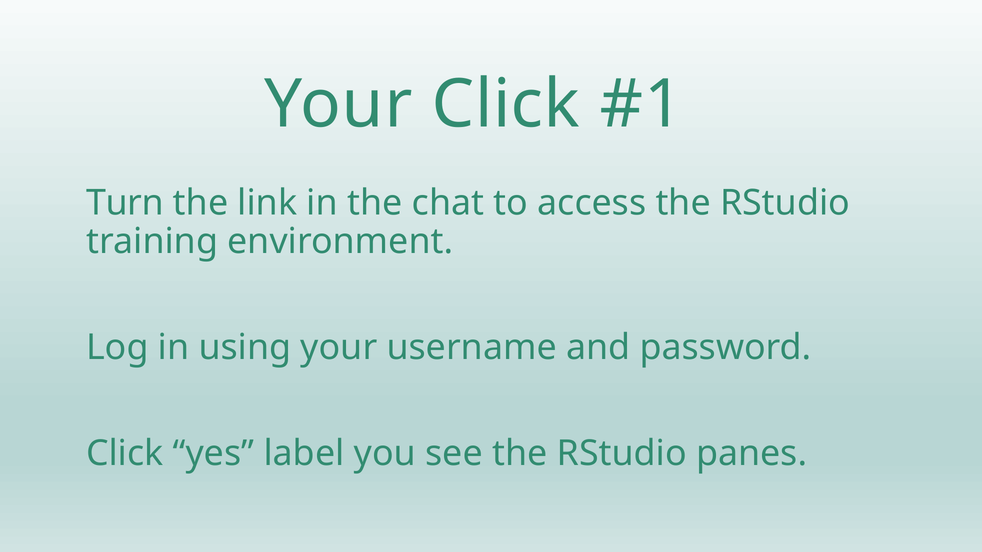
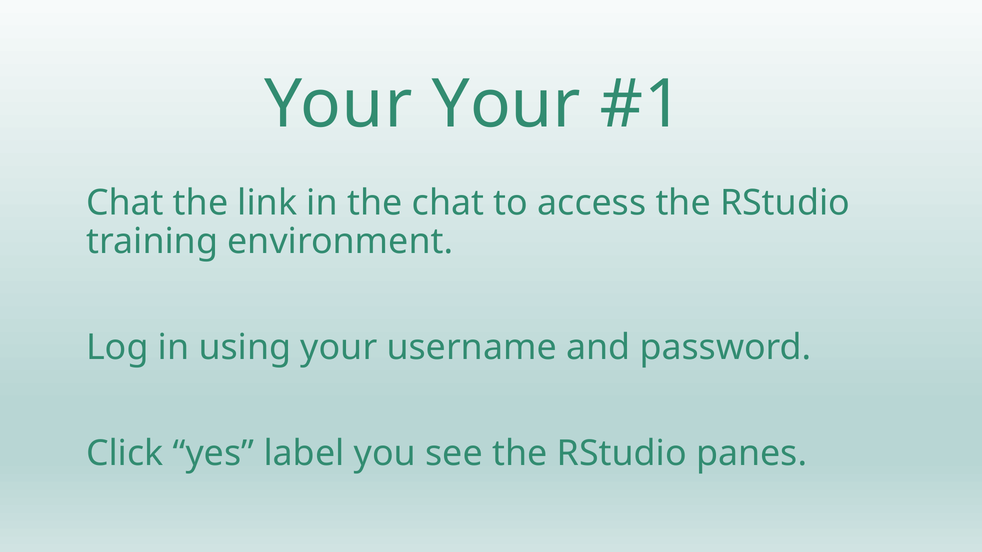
Your Click: Click -> Your (506, 105)
Turn: Turn -> Chat (125, 203)
